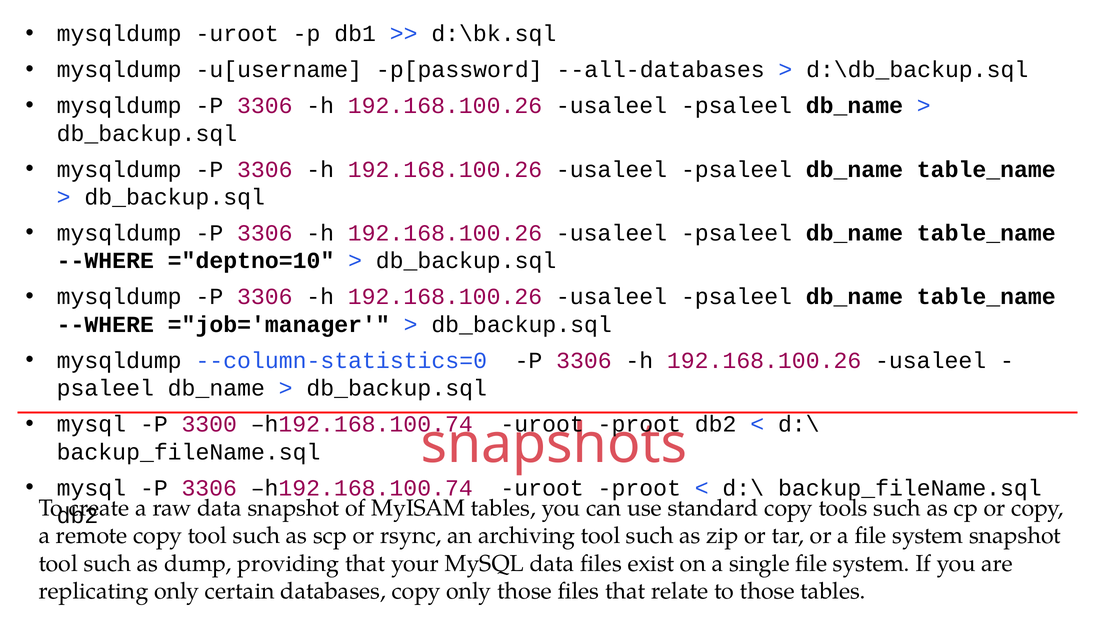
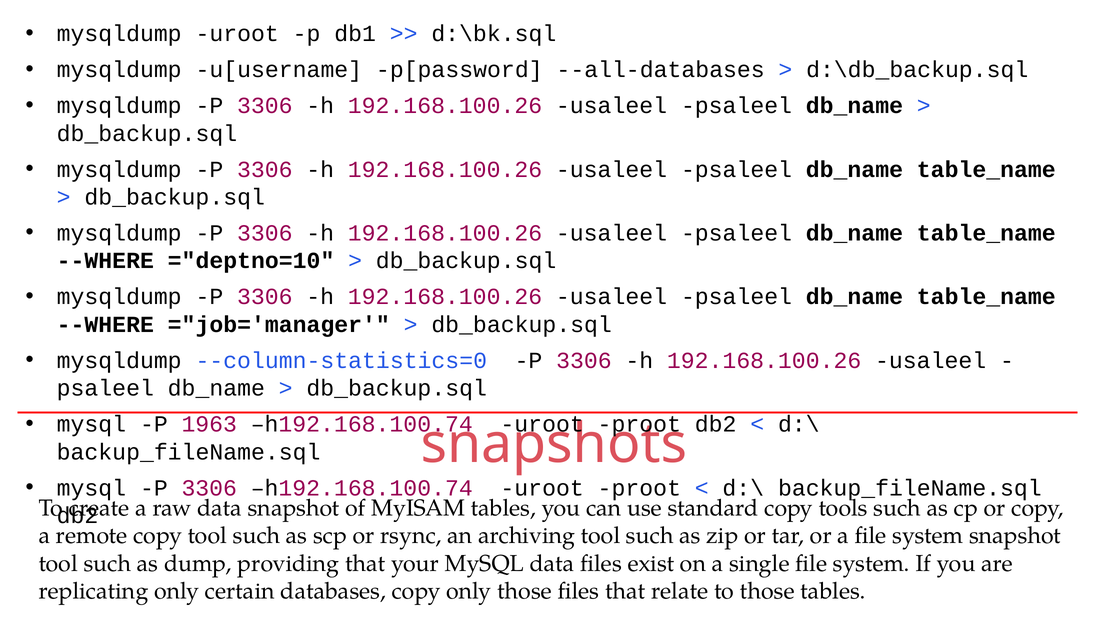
3300: 3300 -> 1963 (209, 424)
